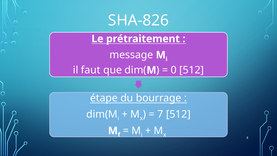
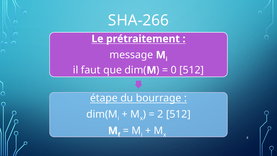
SHA-826: SHA-826 -> SHA-266 (138, 20)
7: 7 -> 2 (160, 114)
